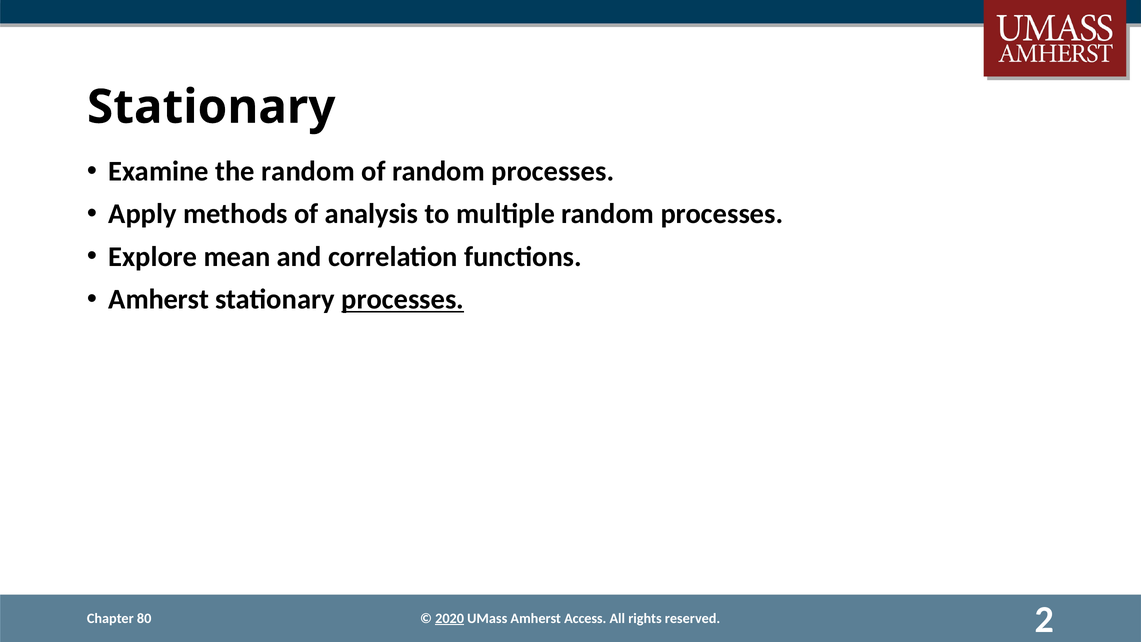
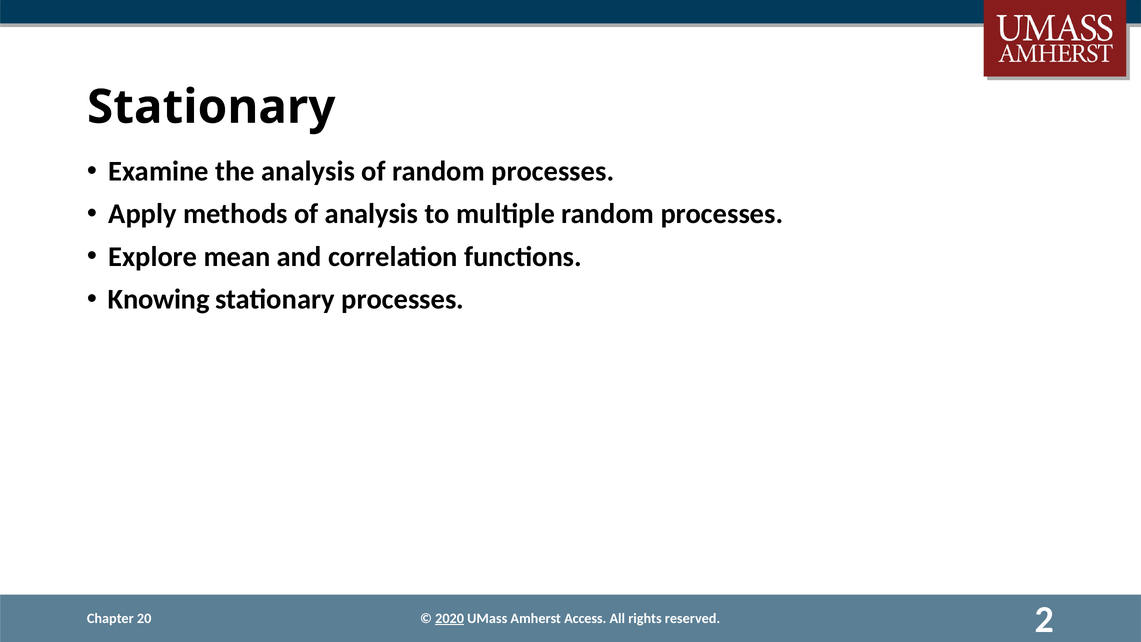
the random: random -> analysis (308, 171)
Amherst: Amherst -> Knowing (159, 299)
processes underline: present -> none (403, 299)
80: 80 -> 20 (144, 618)
